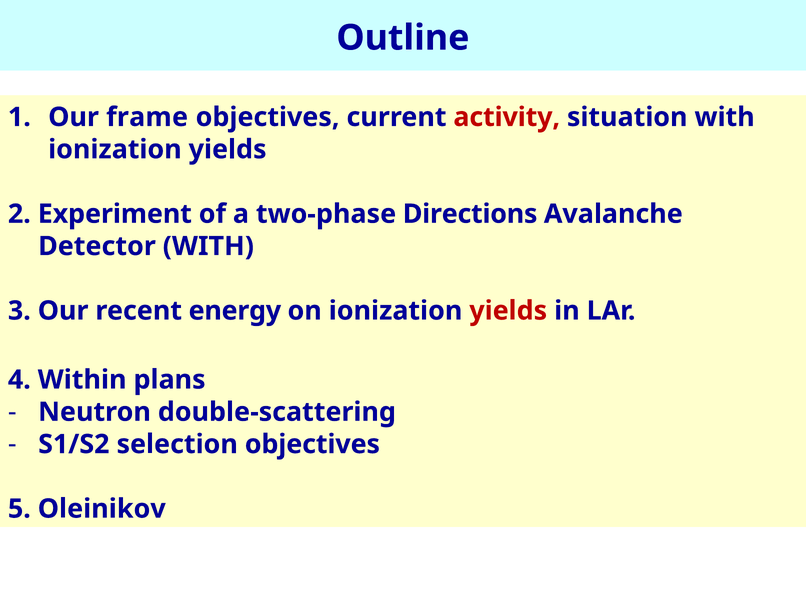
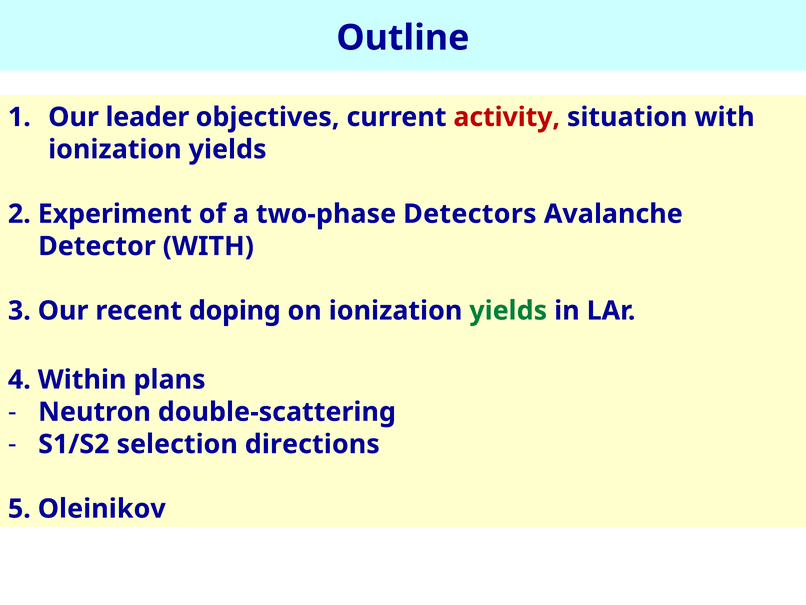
frame: frame -> leader (147, 117)
Directions: Directions -> Detectors (470, 214)
energy: energy -> doping (235, 310)
yields colour: red -> green (508, 310)
selection objectives: objectives -> directions (312, 444)
